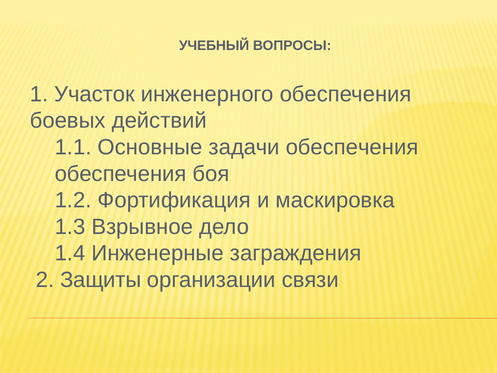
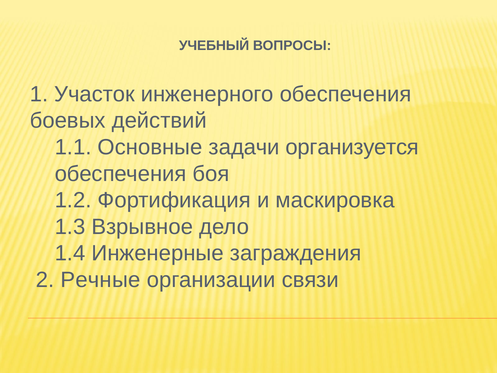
задачи обеспечения: обеспечения -> организуется (352, 147)
Защиты: Защиты -> Речные (100, 280)
